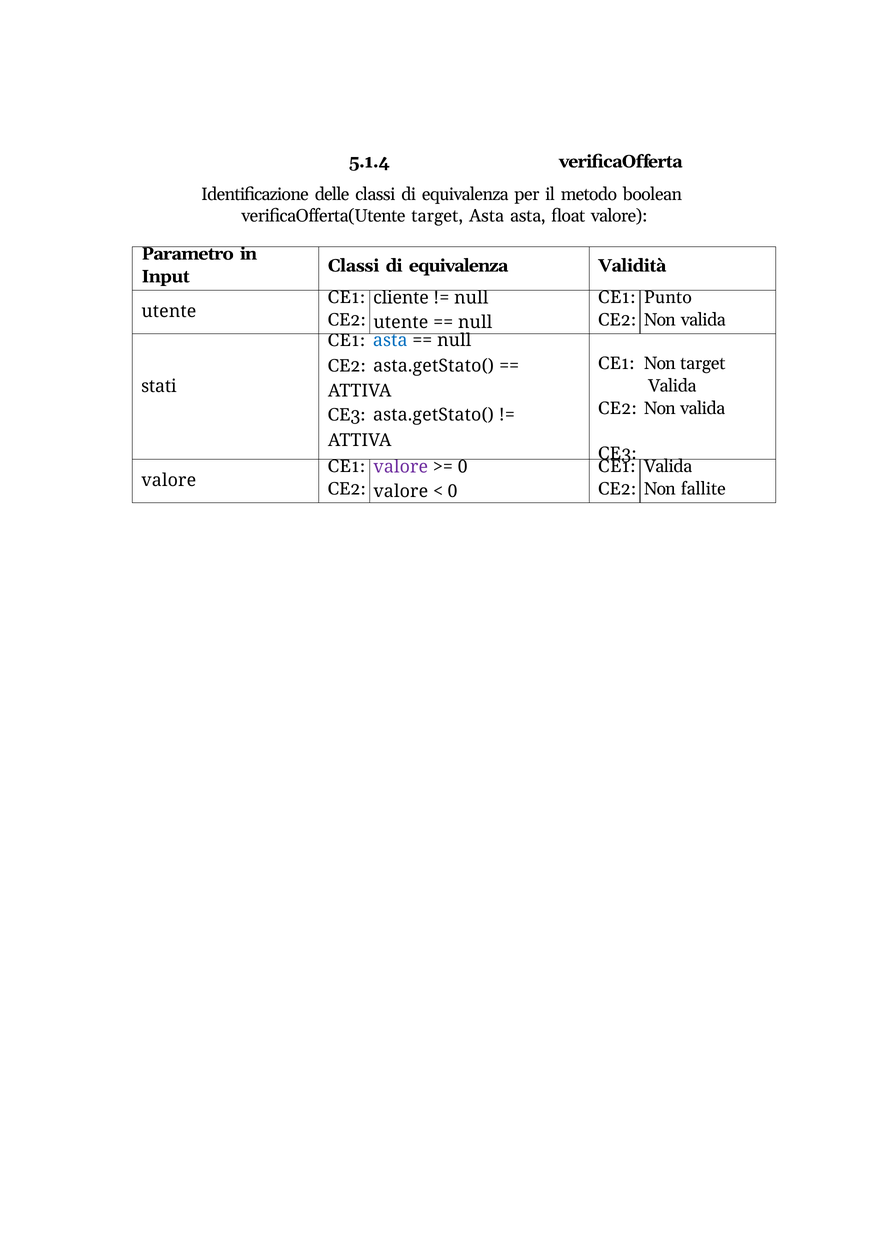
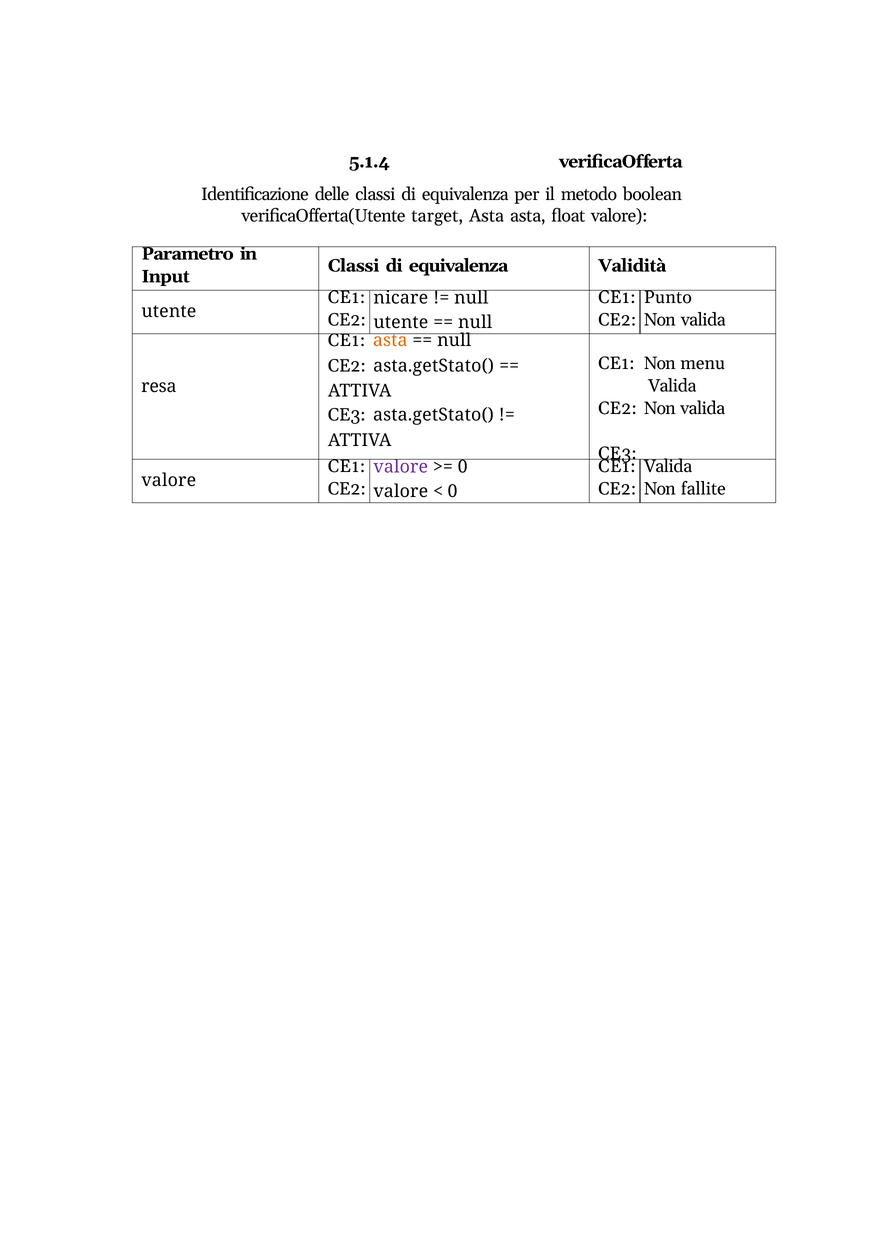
cliente: cliente -> nicare (401, 298)
asta colour: blue -> orange (390, 341)
Non target: target -> menu (703, 363)
stati: stati -> resa (159, 386)
